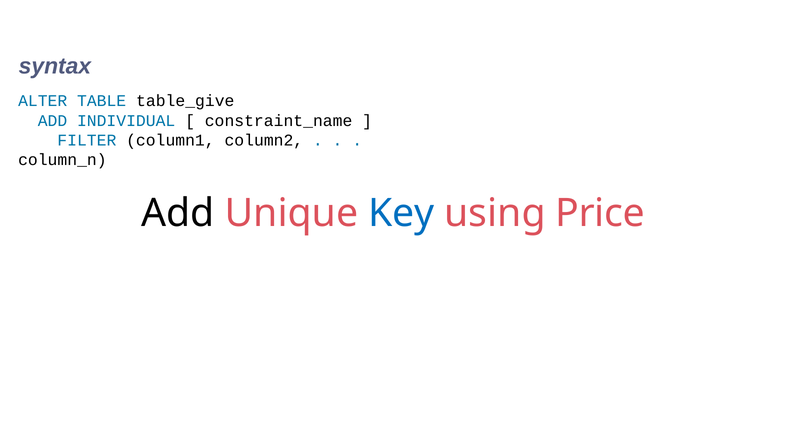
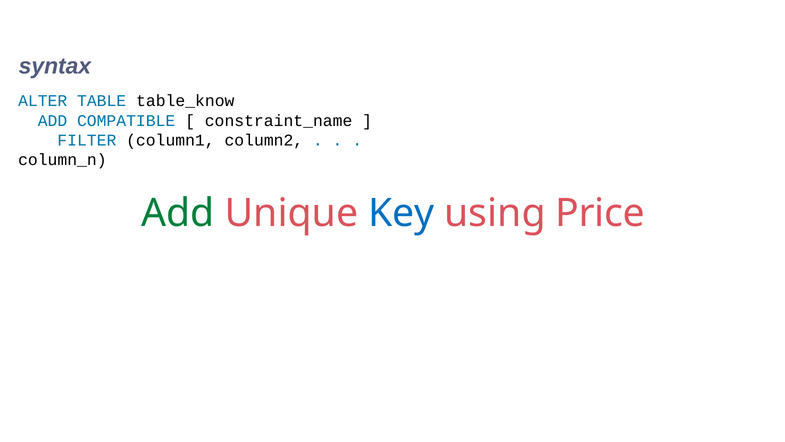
table_give: table_give -> table_know (185, 101)
INDIVIDUAL: INDIVIDUAL -> COMPATIBLE (126, 121)
Add colour: black -> green (178, 213)
